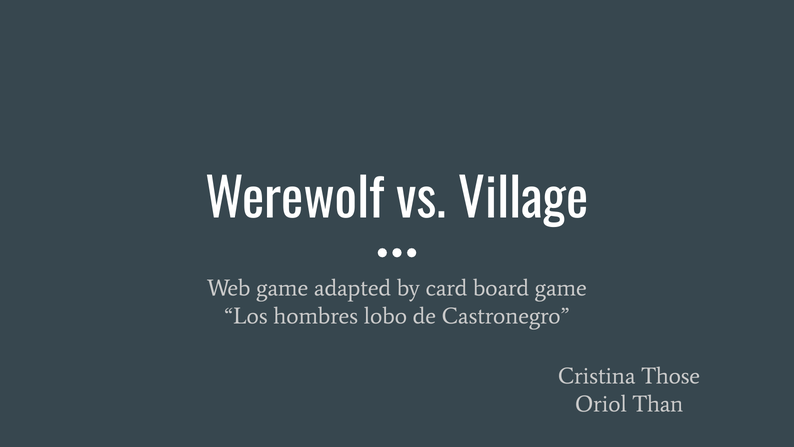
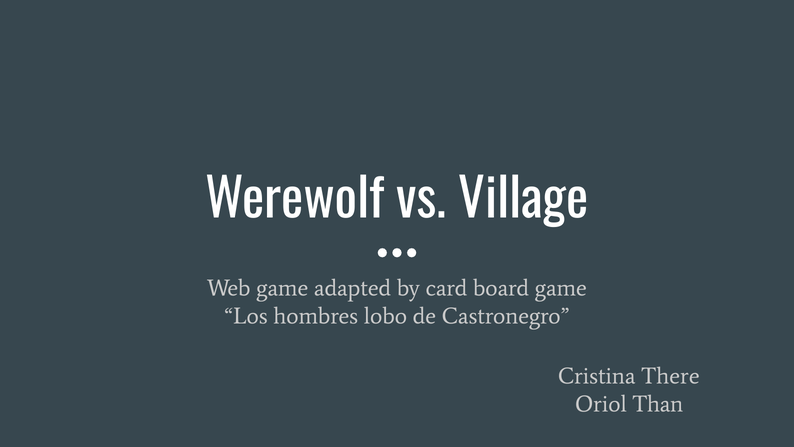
Those: Those -> There (670, 376)
